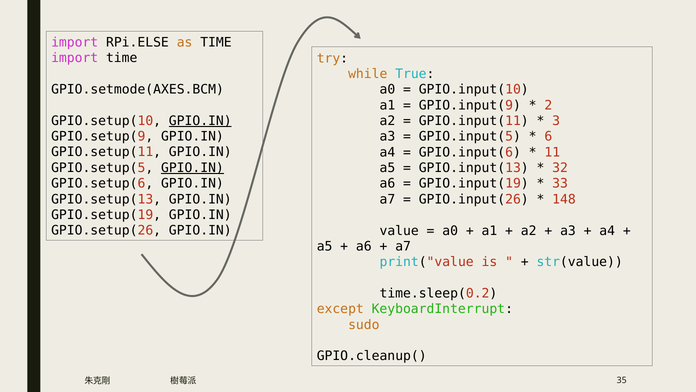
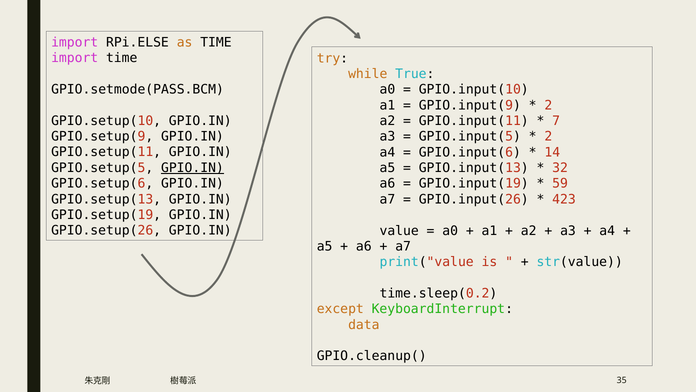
GPIO.setmode(AXES.BCM: GPIO.setmode(AXES.BCM -> GPIO.setmode(PASS.BCM (138, 89)
GPIO.IN underline: present -> none (200, 121)
3: 3 -> 7 (556, 121)
6: 6 -> 2 (548, 136)
11: 11 -> 14 (552, 152)
33: 33 -> 59 (560, 183)
148: 148 -> 423 (564, 199)
sudo: sudo -> data (364, 324)
